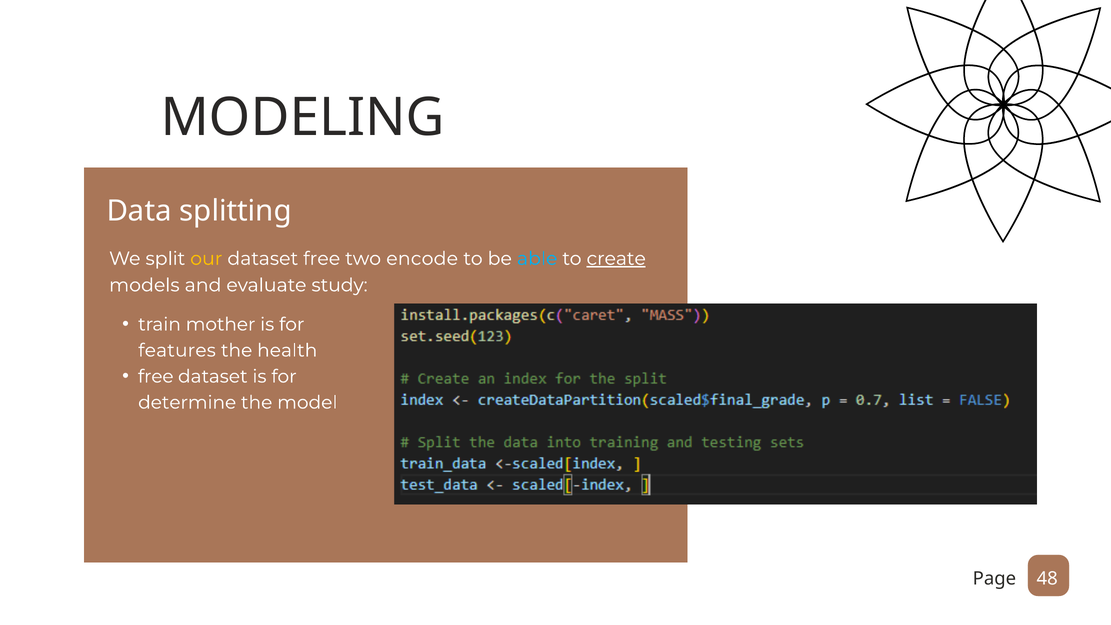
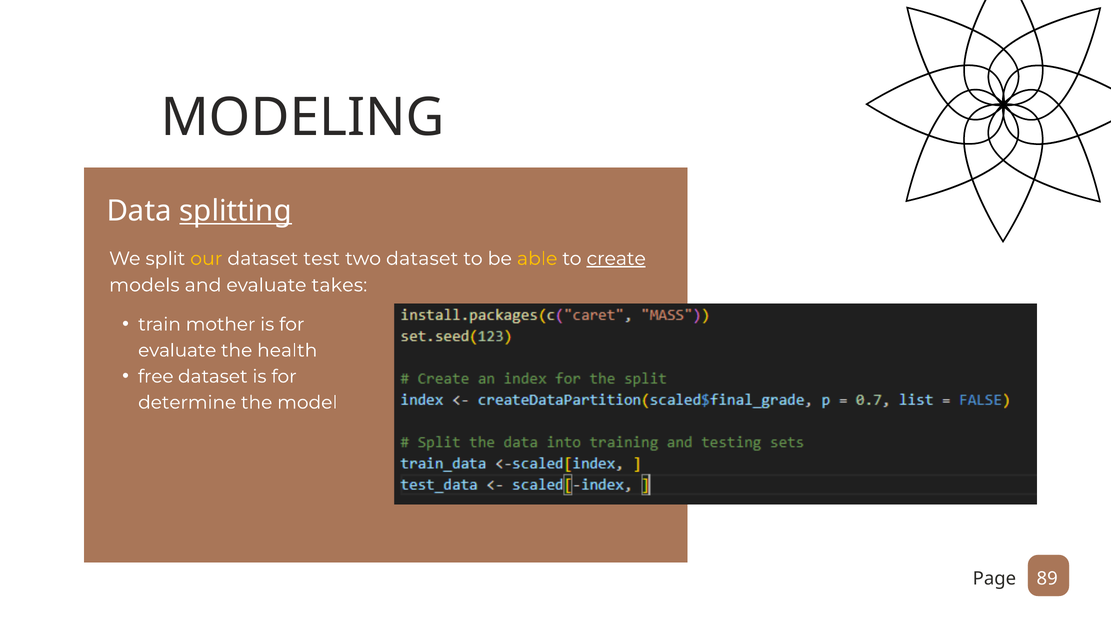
splitting underline: none -> present (236, 211)
dataset free: free -> test (322, 259)
two encode: encode -> dataset (422, 259)
able colour: light blue -> yellow (537, 259)
study: study -> takes (339, 285)
features: features -> evaluate (177, 350)
48: 48 -> 89 (1047, 579)
